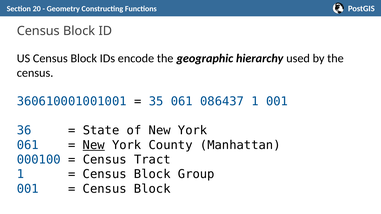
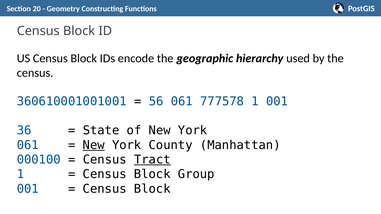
35: 35 -> 56 (156, 101)
086437: 086437 -> 777578 (222, 101)
Tract underline: none -> present (152, 160)
